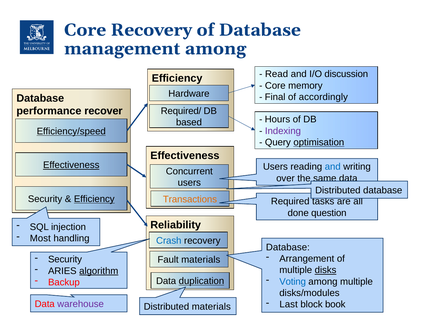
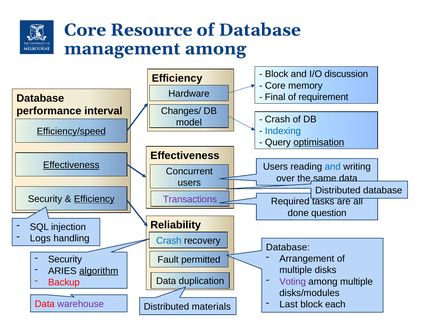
Core Recovery: Recovery -> Resource (151, 30)
Read: Read -> Block (277, 74)
accordingly: accordingly -> requirement (323, 97)
recover: recover -> interval (103, 111)
Required/: Required/ -> Changes/ (181, 111)
based: based -> model (189, 122)
Hours: Hours -> Crash (277, 119)
Indexing colour: purple -> blue (283, 131)
Transactions colour: orange -> purple (190, 199)
Most: Most -> Logs (40, 238)
Fault materials: materials -> permitted (201, 260)
disks underline: present -> none (326, 270)
Voting colour: blue -> purple (293, 281)
duplication underline: present -> none (201, 281)
book: book -> each (335, 304)
